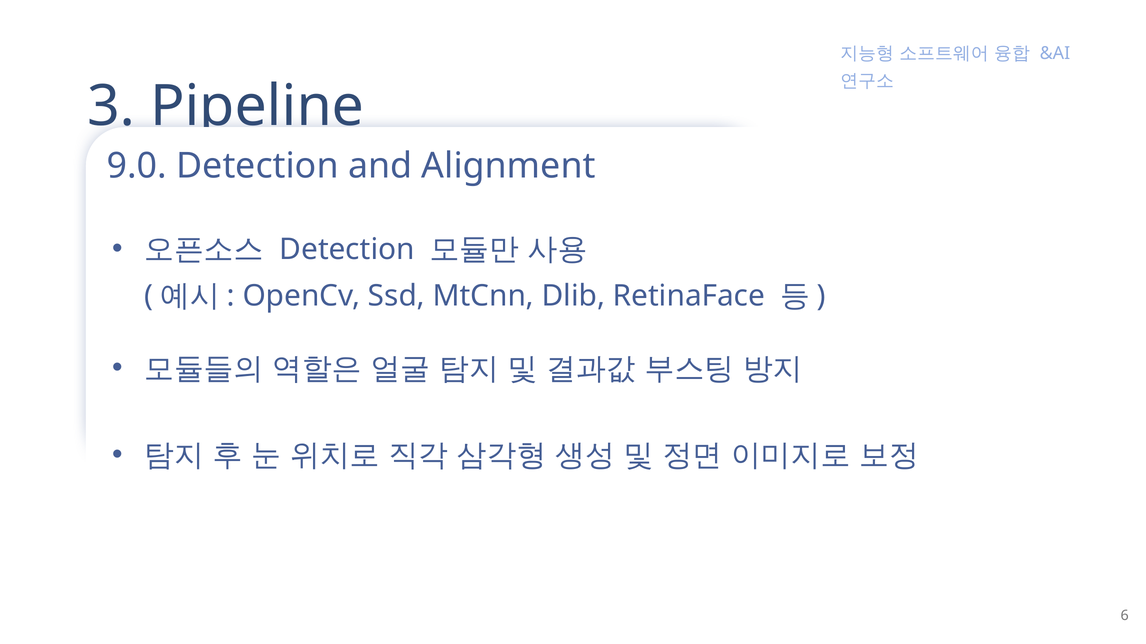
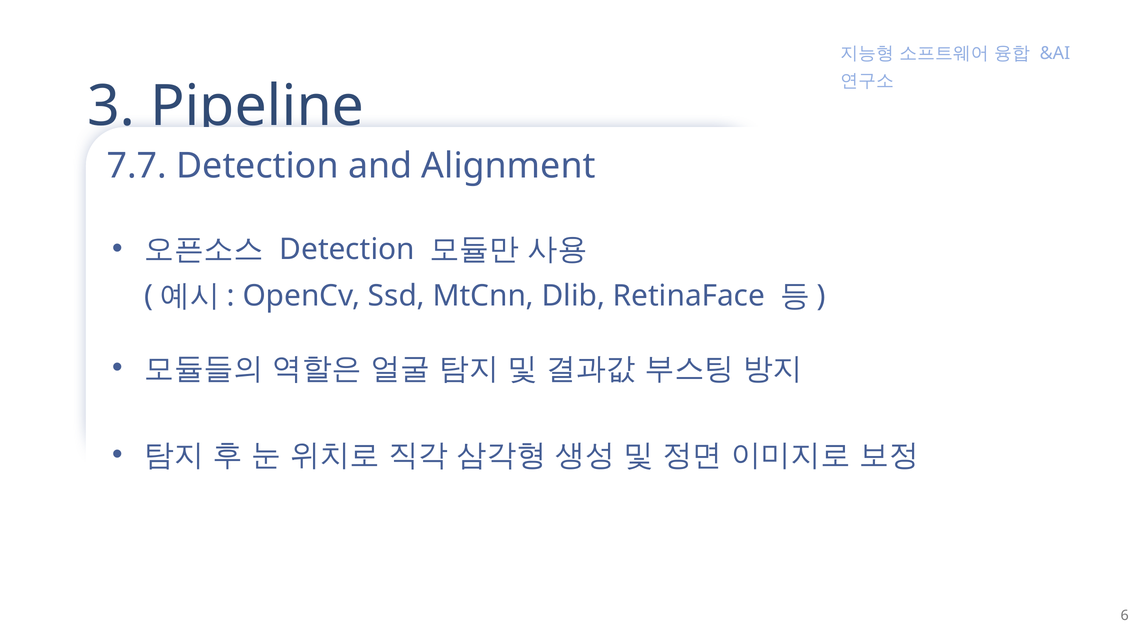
9.0: 9.0 -> 7.7 (137, 166)
